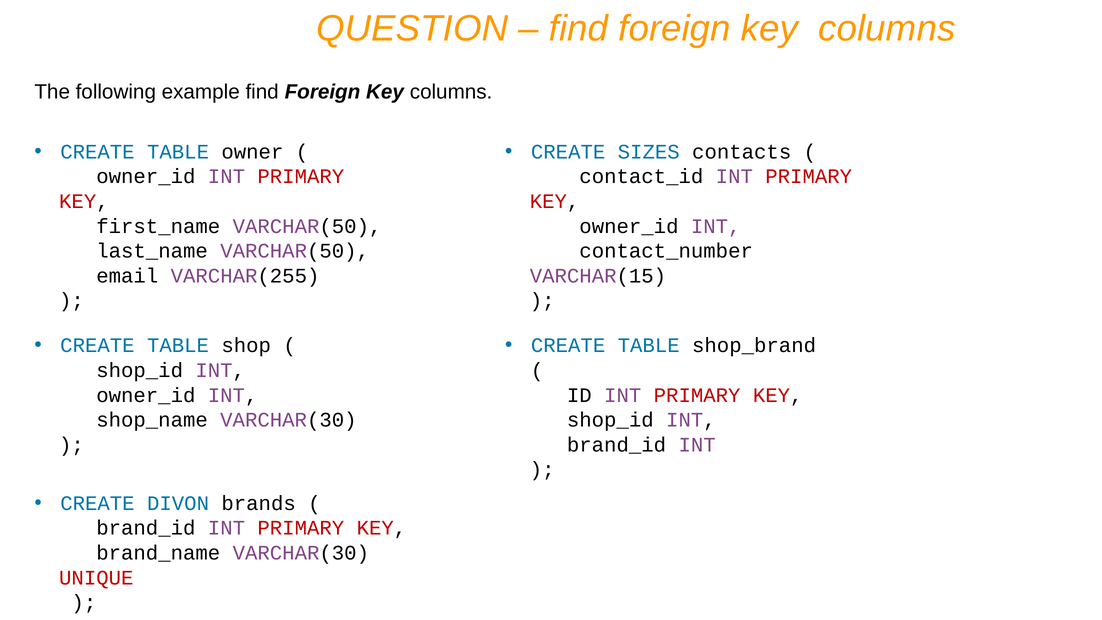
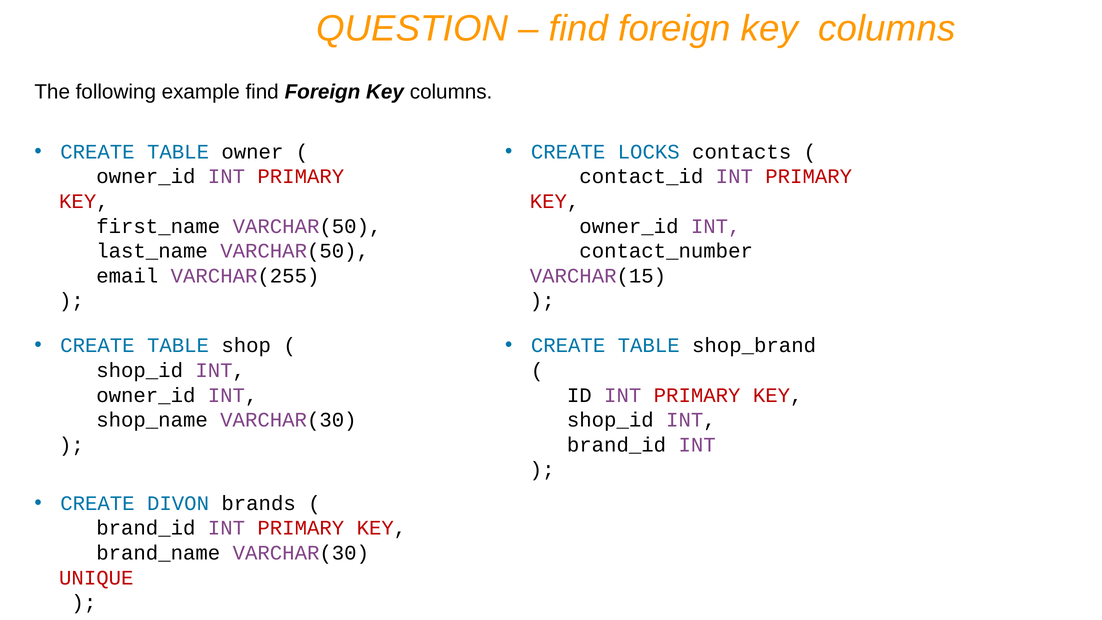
SIZES: SIZES -> LOCKS (649, 152)
